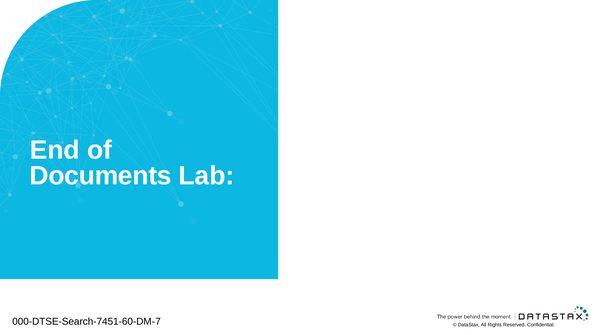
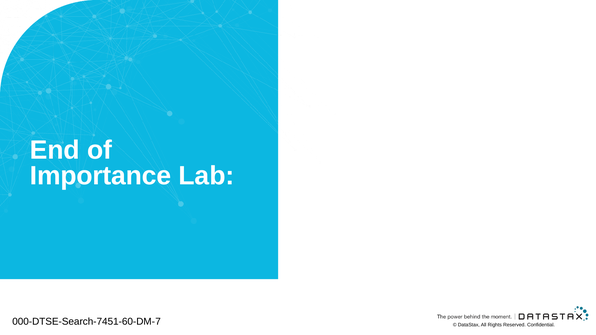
Documents: Documents -> Importance (101, 176)
